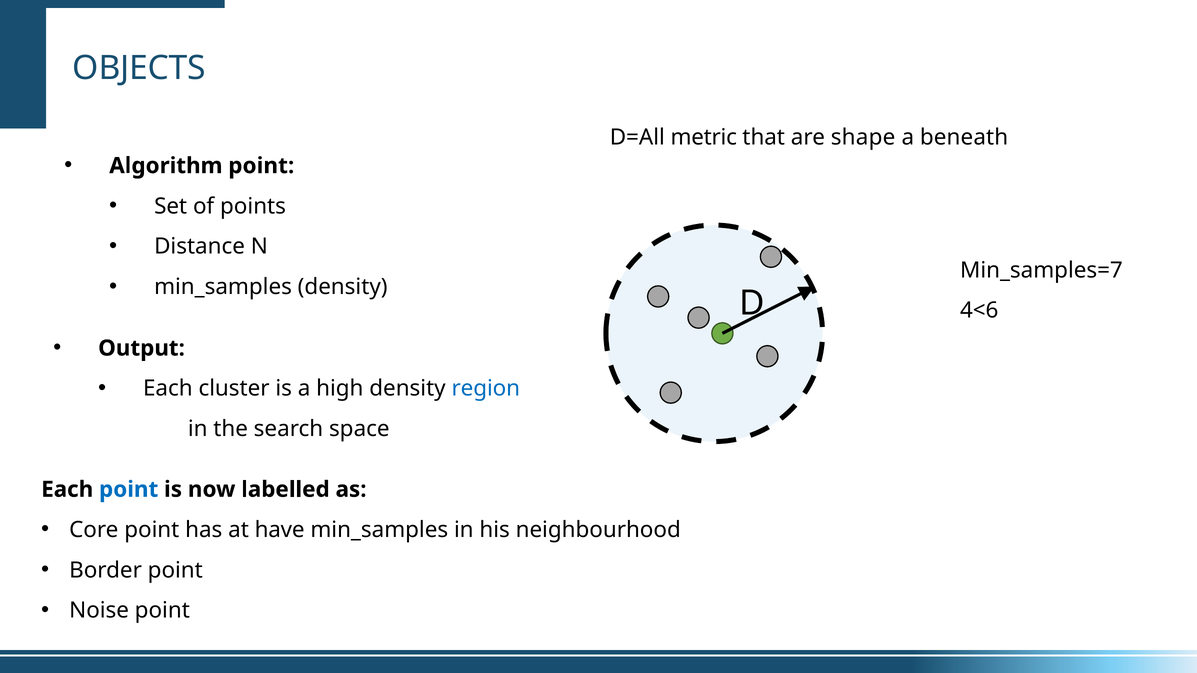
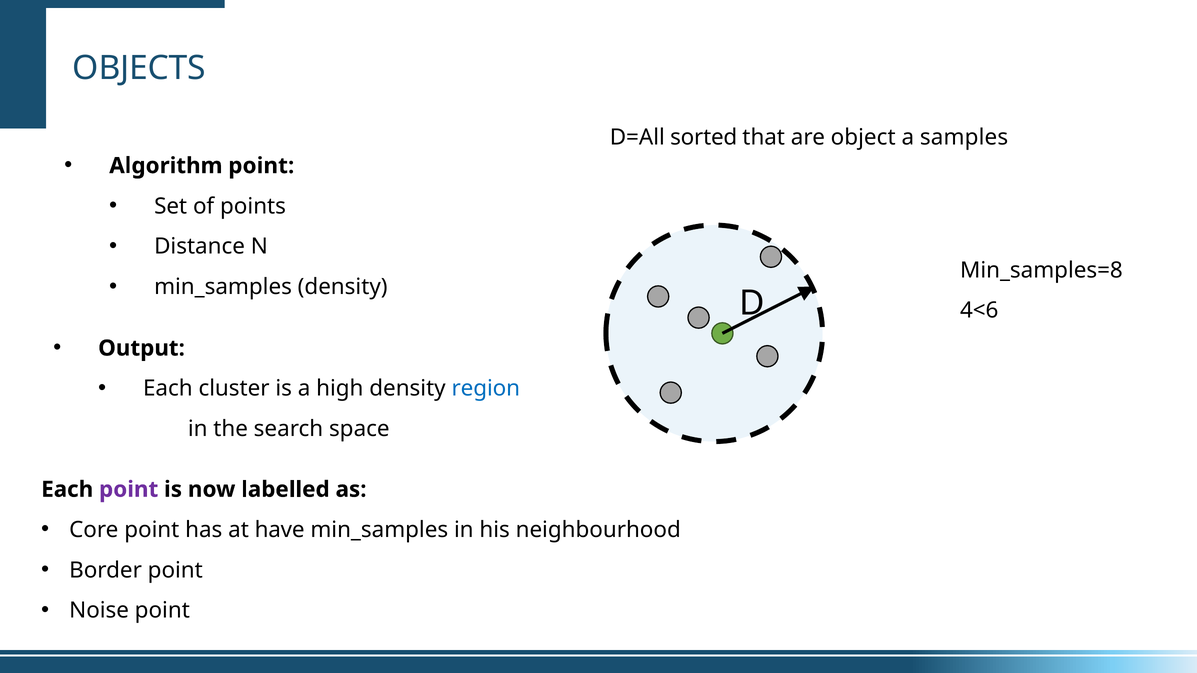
metric: metric -> sorted (704, 137)
shape: shape -> object (863, 137)
beneath: beneath -> samples (964, 137)
Min_samples=7: Min_samples=7 -> Min_samples=8 (1041, 270)
point colour: blue -> purple (129, 490)
